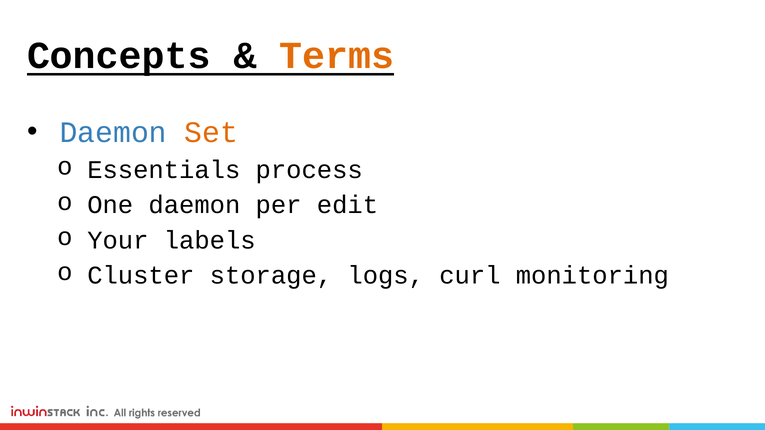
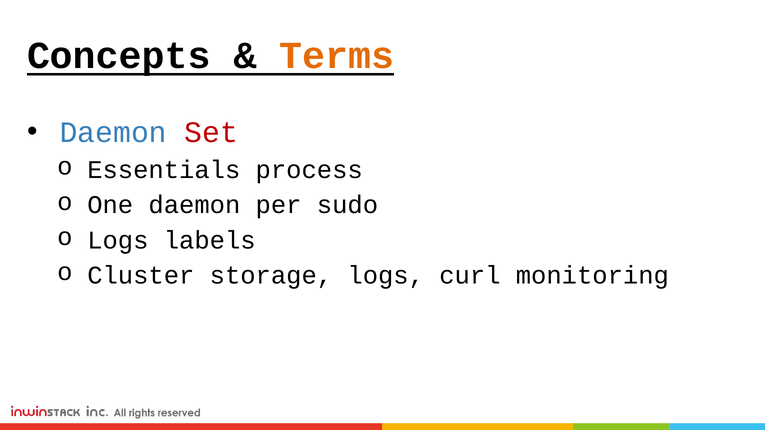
Set colour: orange -> red (211, 133)
edit: edit -> sudo (347, 205)
Your: Your -> Logs (118, 240)
